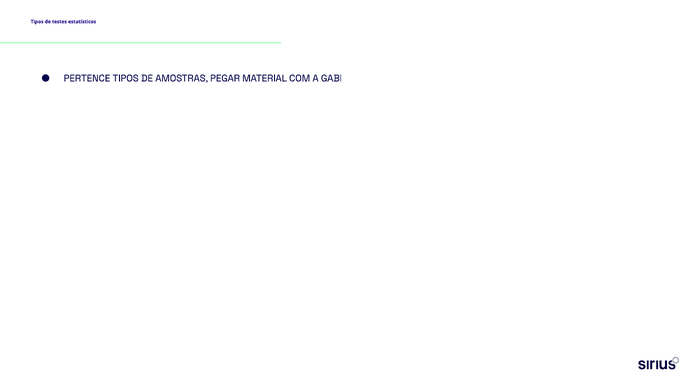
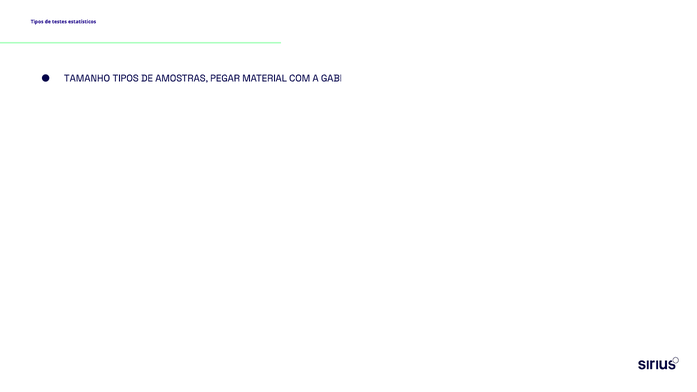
PERTENCE: PERTENCE -> TAMANHO (87, 78)
